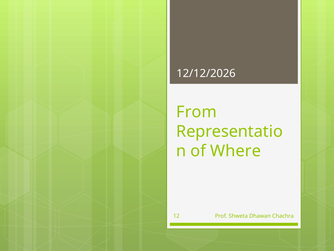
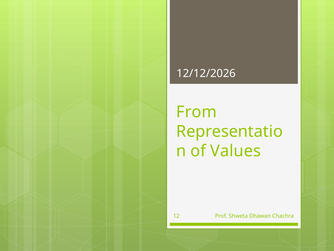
Where: Where -> Values (236, 151)
